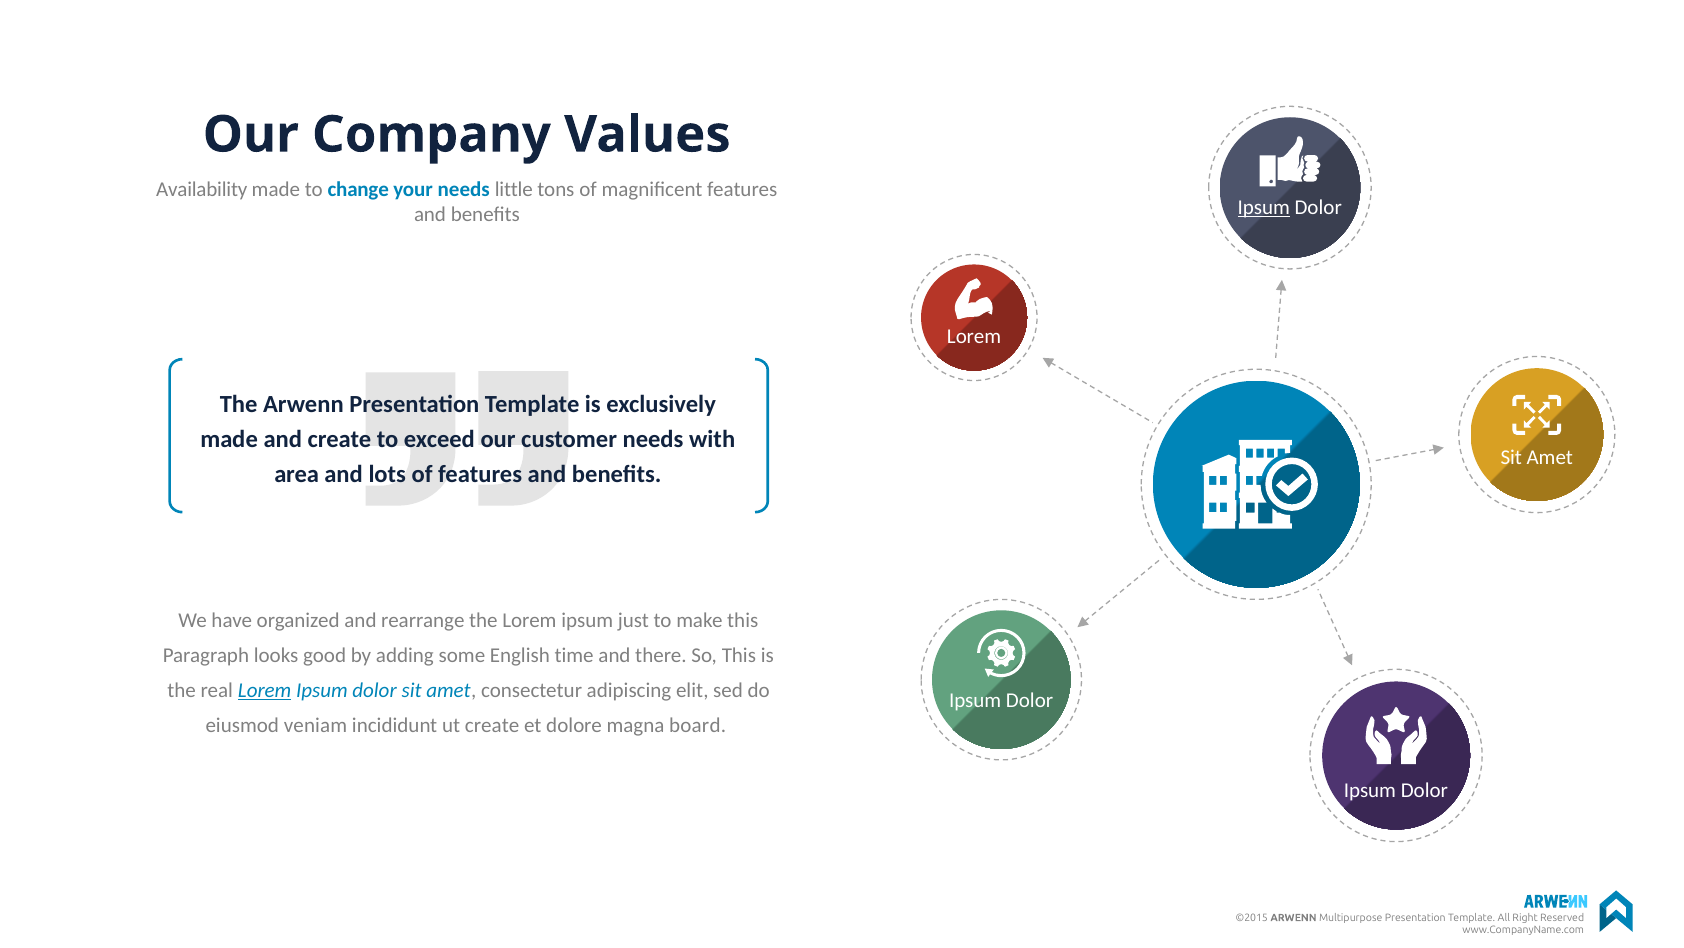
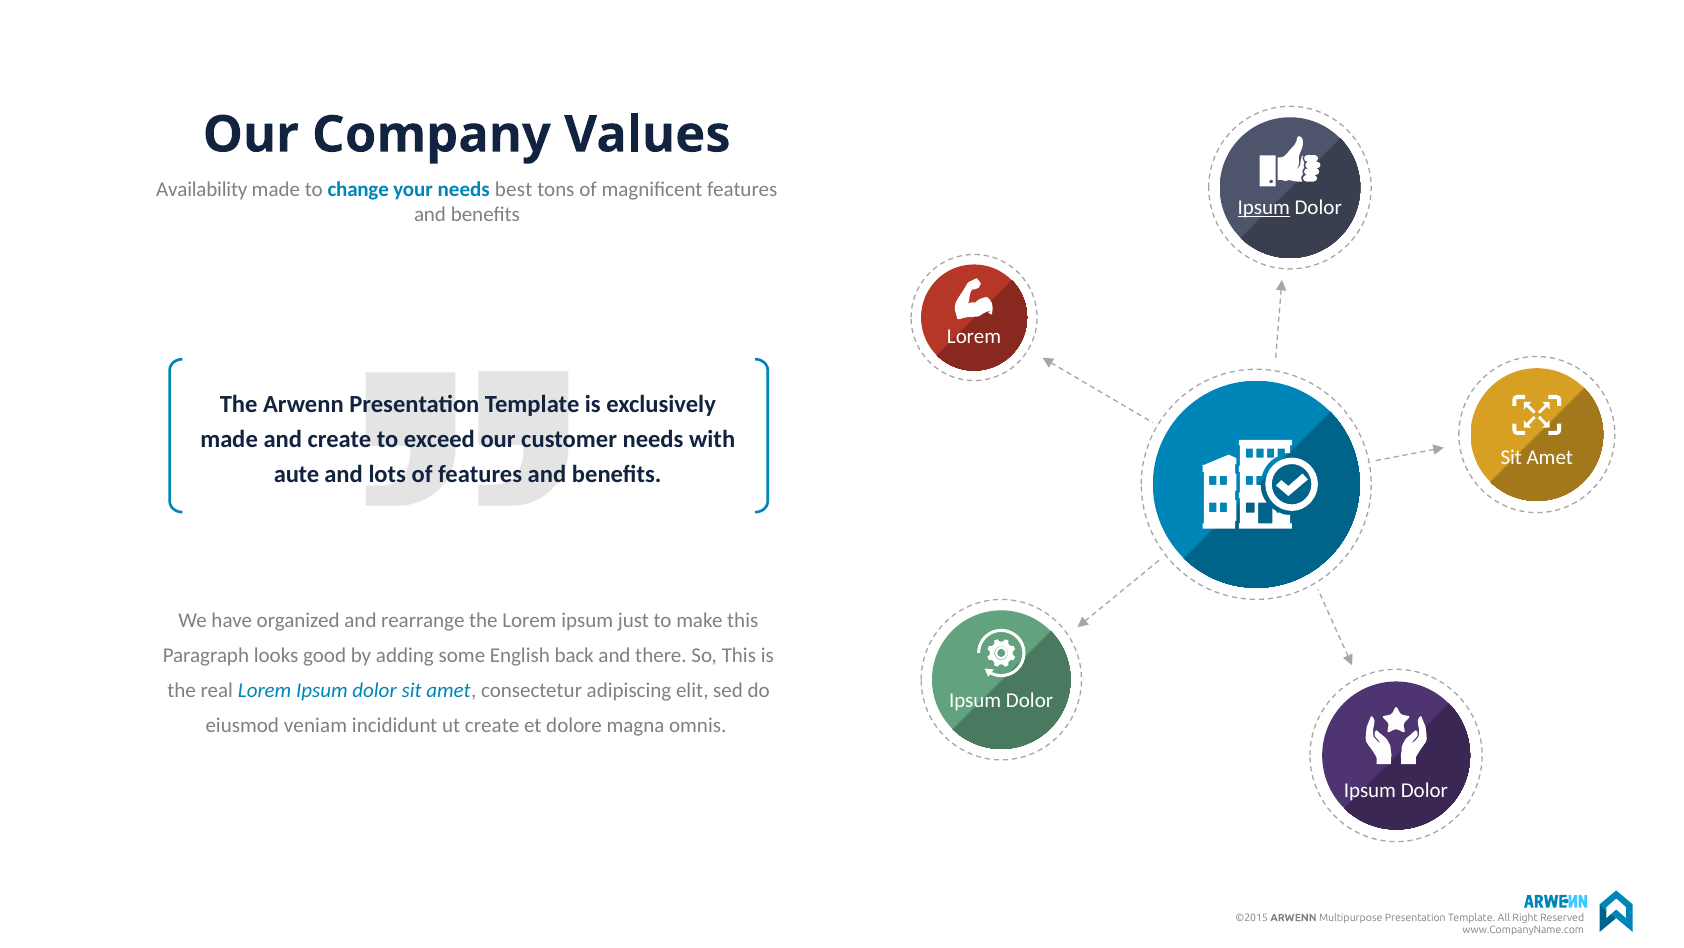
little: little -> best (514, 190)
area: area -> aute (297, 474)
time: time -> back (574, 655)
Lorem underline: present -> none (265, 690)
board: board -> omnis (698, 725)
